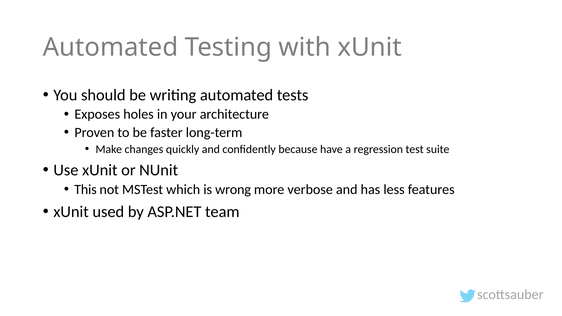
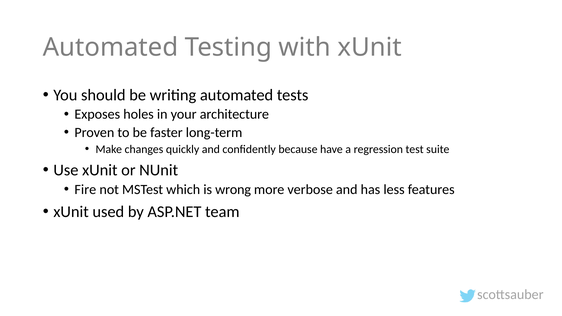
This: This -> Fire (85, 190)
